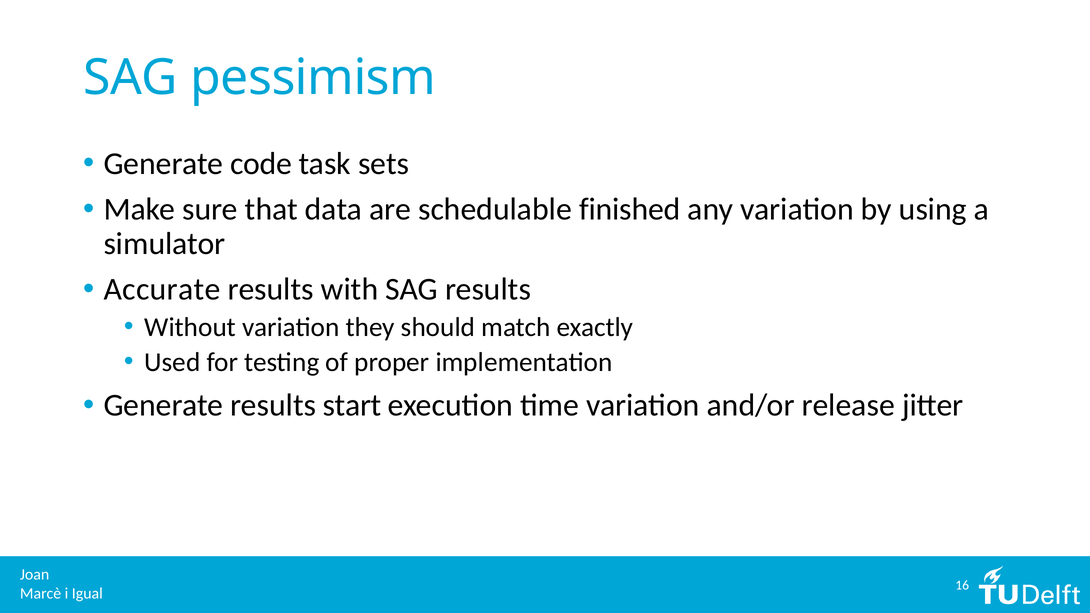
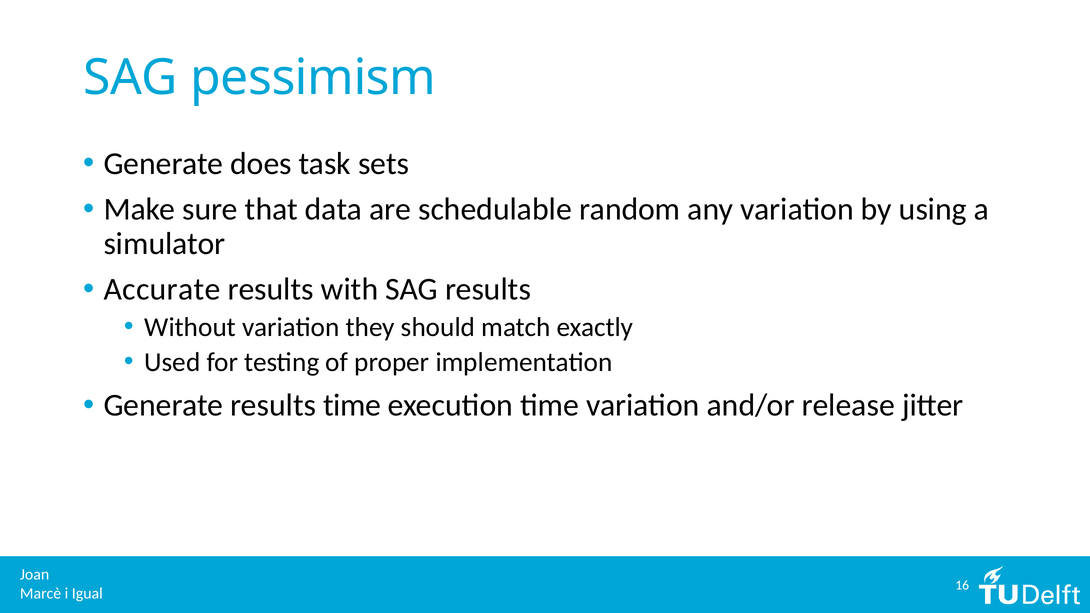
code: code -> does (261, 164)
finished: finished -> random (630, 209)
results start: start -> time (352, 405)
